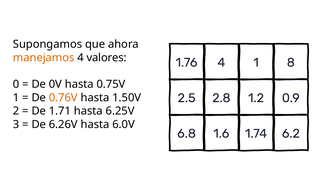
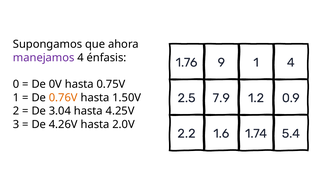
manejamos colour: orange -> purple (44, 58)
valores: valores -> énfasis (107, 58)
1.76 4: 4 -> 9 (221, 63)
1 8: 8 -> 4 (291, 63)
2.8: 2.8 -> 7.9 (221, 98)
1.71: 1.71 -> 3.04 (60, 111)
6.25V: 6.25V -> 4.25V (120, 111)
6.26V: 6.26V -> 4.26V (63, 125)
6.0V: 6.0V -> 2.0V (124, 125)
6.8: 6.8 -> 2.2 (186, 134)
6.2: 6.2 -> 5.4 (291, 134)
